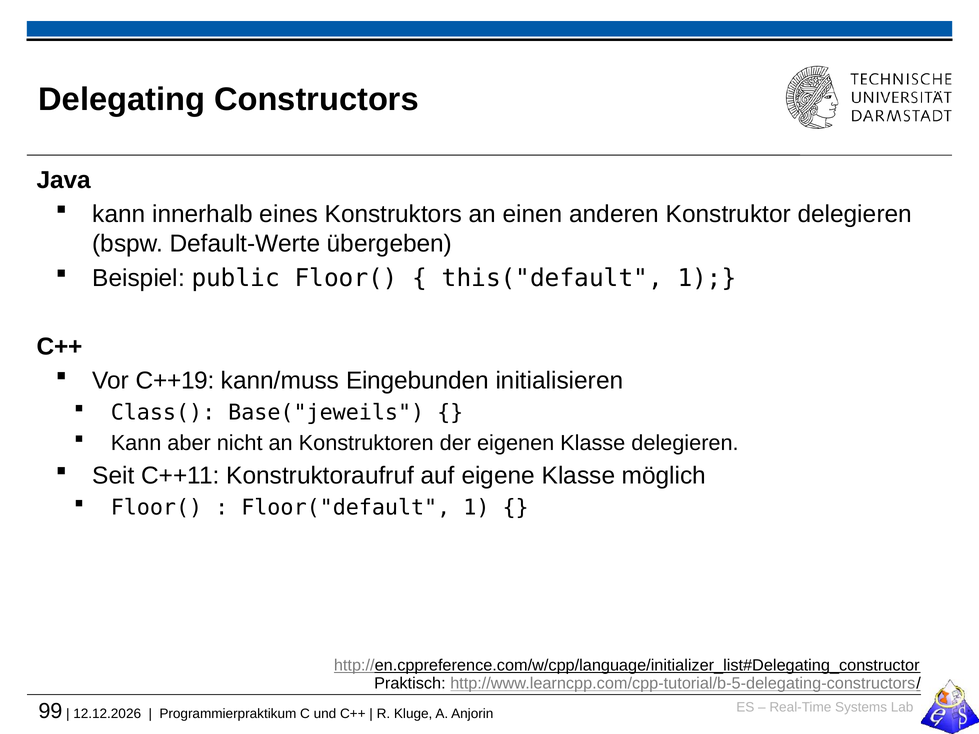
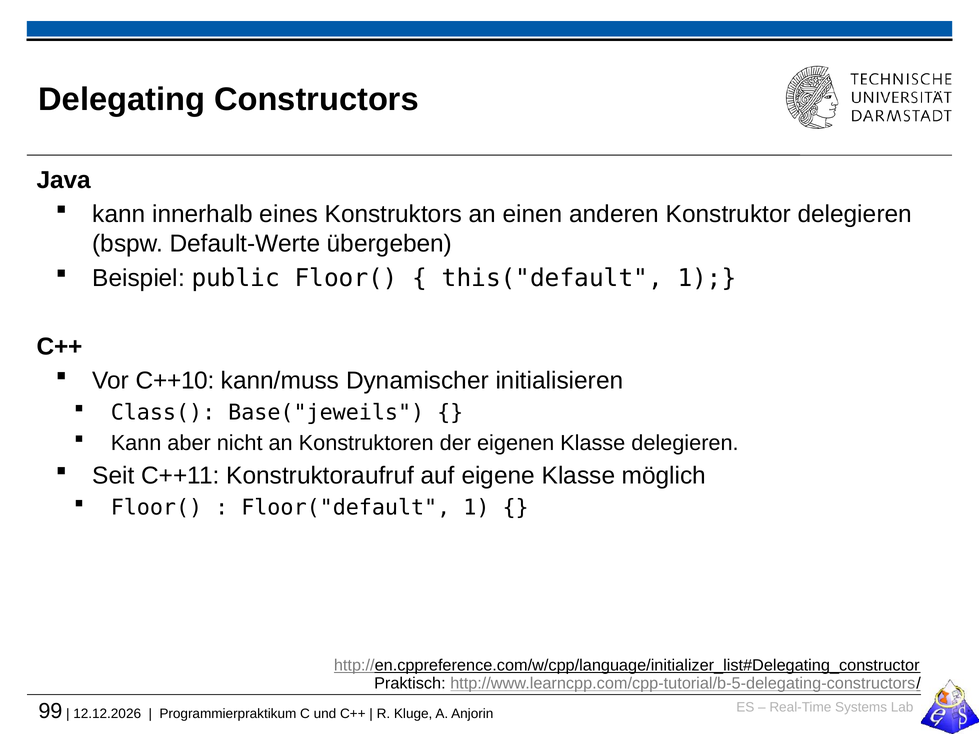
C++19: C++19 -> C++10 (175, 381)
Eingebunden: Eingebunden -> Dynamischer (417, 381)
